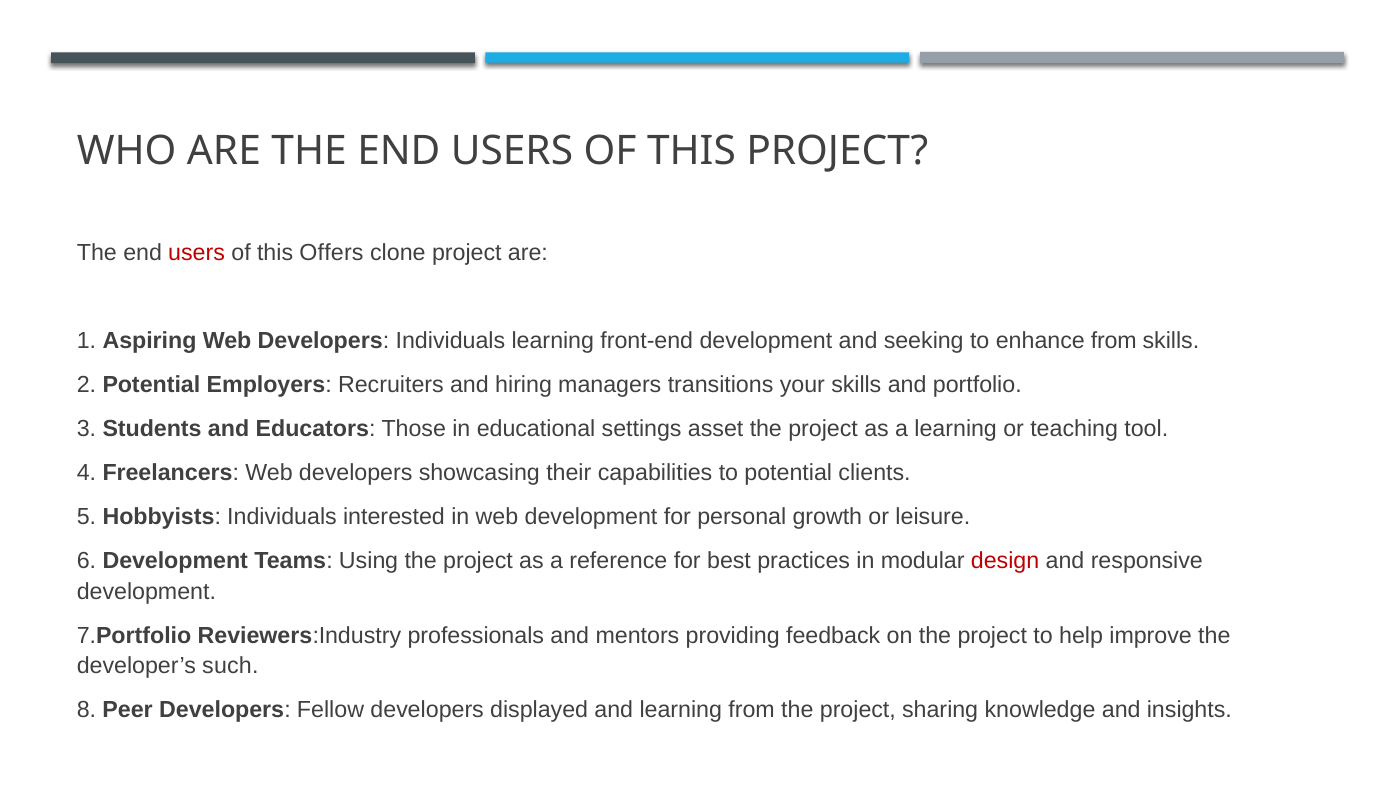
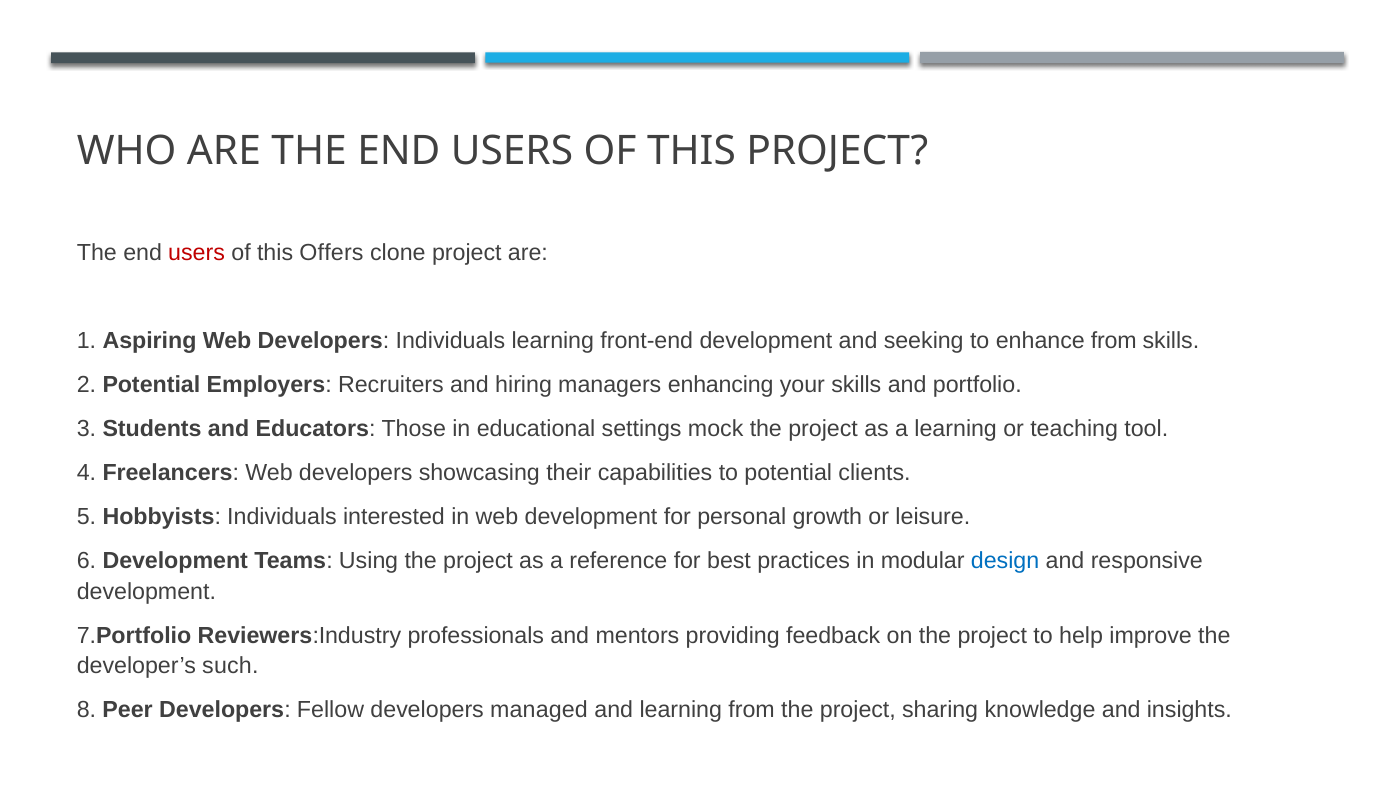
transitions: transitions -> enhancing (721, 385)
asset: asset -> mock (716, 429)
design colour: red -> blue (1005, 561)
displayed: displayed -> managed (539, 710)
